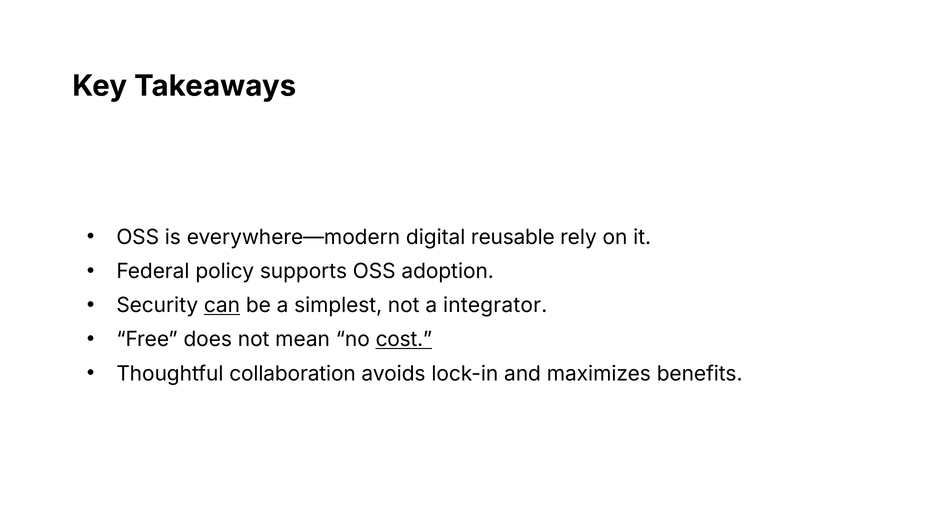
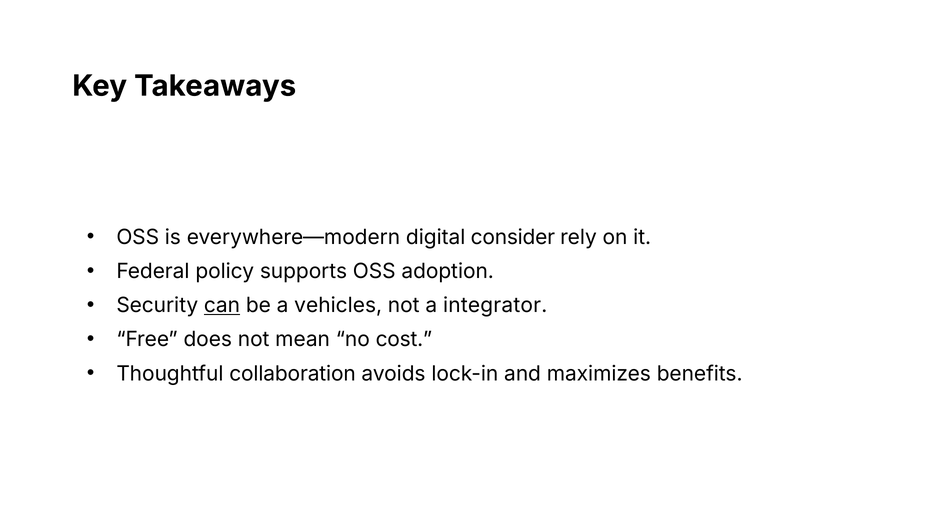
reusable: reusable -> consider (513, 237)
simplest: simplest -> vehicles (338, 305)
cost underline: present -> none (404, 340)
